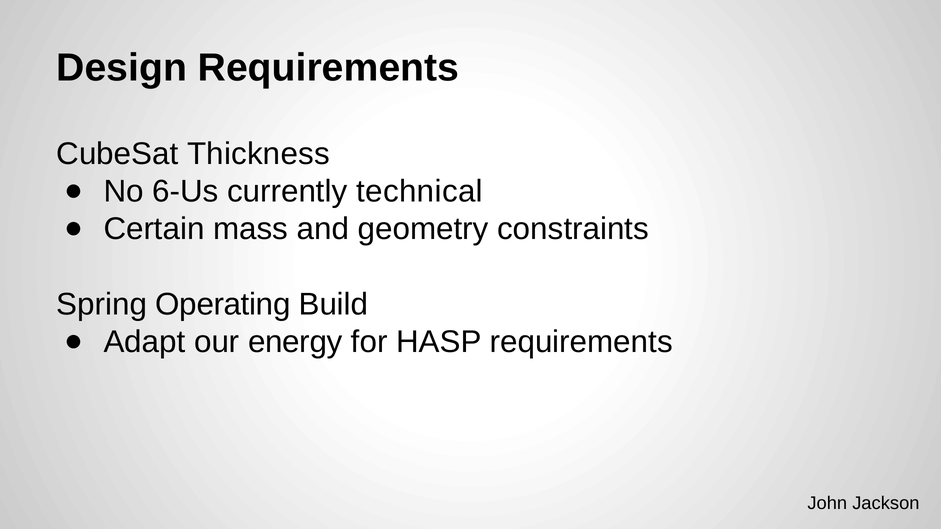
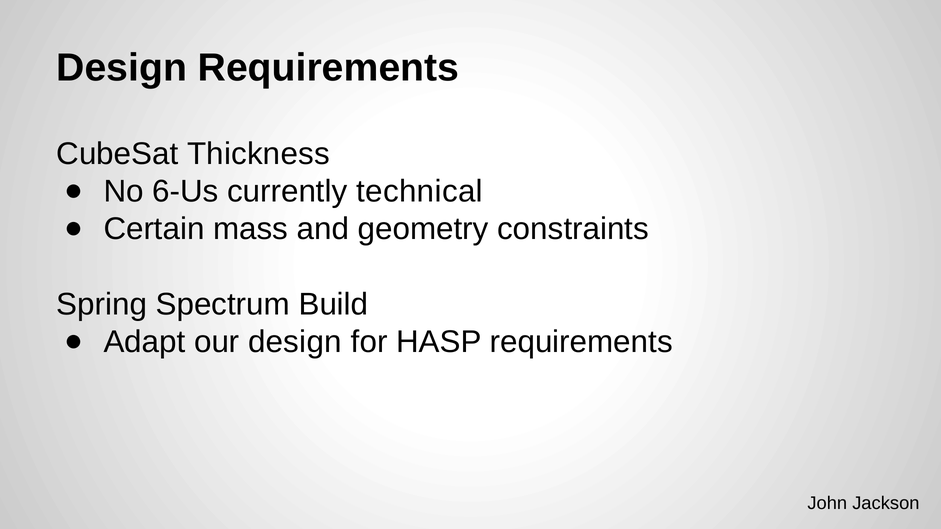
Operating: Operating -> Spectrum (223, 305)
our energy: energy -> design (295, 342)
